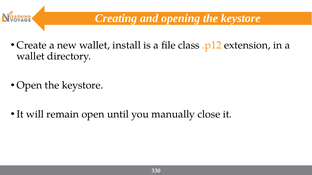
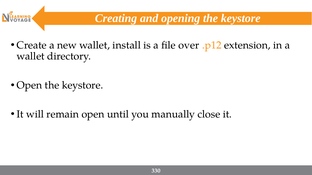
class: class -> over (189, 45)
